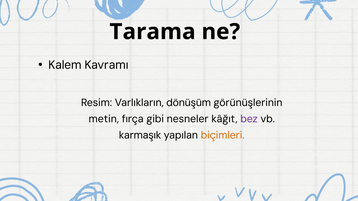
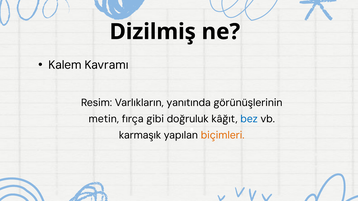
Tarama: Tarama -> Dizilmiş (153, 32)
dönüşüm: dönüşüm -> yanıtında (189, 103)
nesneler: nesneler -> doğruluk (188, 119)
bez colour: purple -> blue (249, 119)
